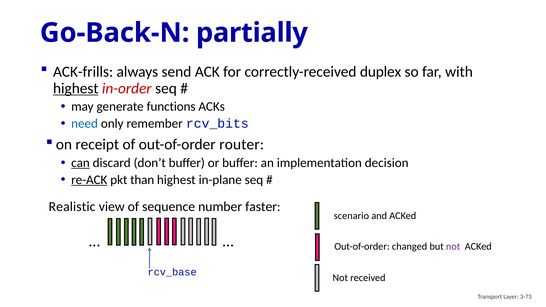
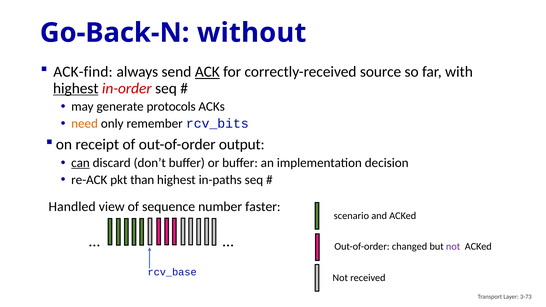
partially: partially -> without (252, 33)
ACK-frills: ACK-frills -> ACK-find (83, 72)
ACK underline: none -> present (207, 72)
duplex: duplex -> source (381, 72)
functions: functions -> protocols (171, 107)
need colour: blue -> orange (85, 124)
router: router -> output (242, 145)
re-ACK underline: present -> none (89, 180)
in-plane: in-plane -> in-paths (220, 180)
Realistic: Realistic -> Handled (72, 207)
